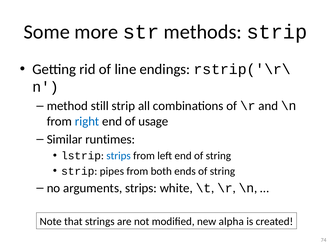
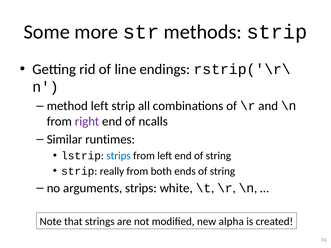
method still: still -> left (100, 106)
right colour: blue -> purple (87, 122)
usage: usage -> ncalls (153, 122)
pipes: pipes -> really (112, 171)
